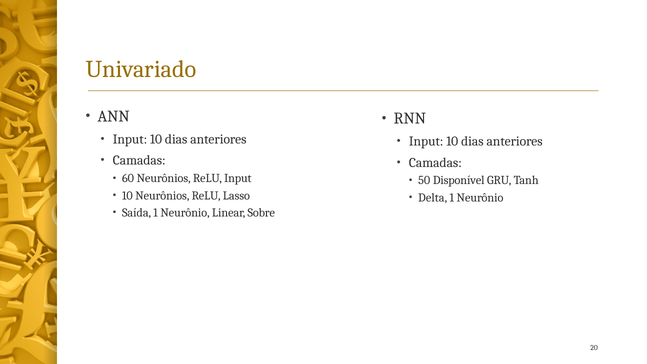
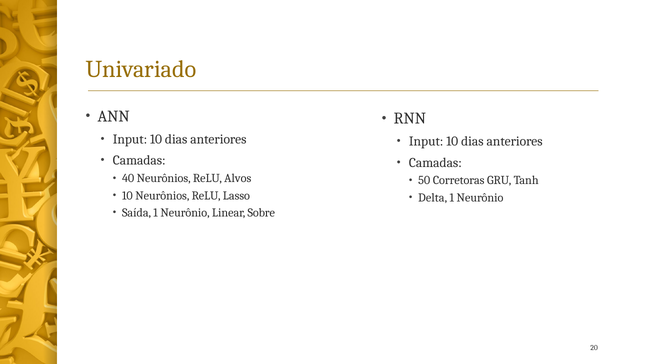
60: 60 -> 40 (128, 178)
ReLU Input: Input -> Alvos (238, 178)
Disponível: Disponível -> Corretoras (459, 180)
